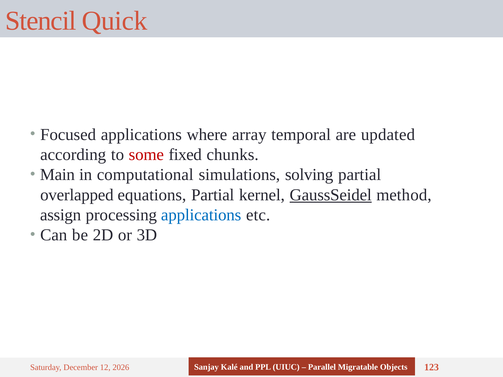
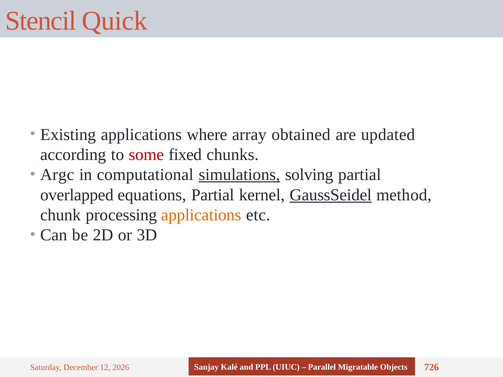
Focused: Focused -> Existing (68, 135)
temporal: temporal -> obtained (301, 135)
Main: Main -> Argc (57, 175)
simulations underline: none -> present (239, 175)
assign: assign -> chunk (61, 215)
applications colour: blue -> orange (201, 215)
123: 123 -> 726 (432, 368)
